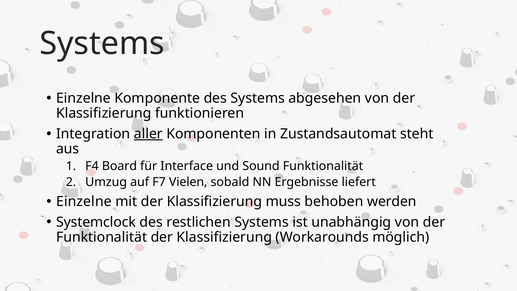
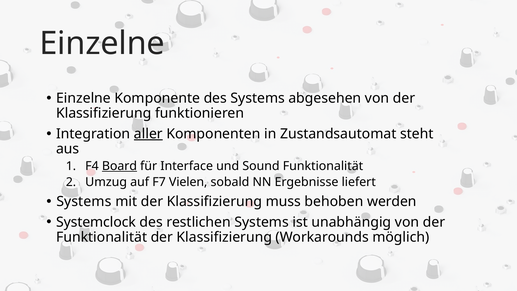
Systems: Systems -> Einzelne (102, 43)
Board underline: none -> present (119, 166)
Einzelne: Einzelne -> Systems (84, 201)
